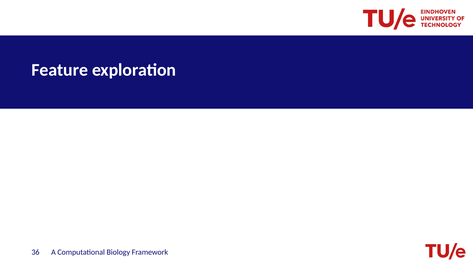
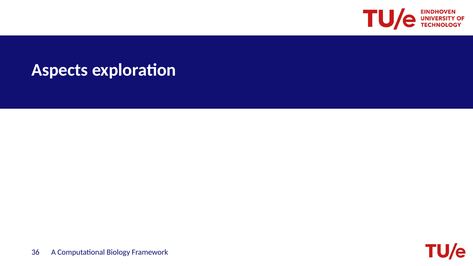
Feature: Feature -> Aspects (60, 70)
